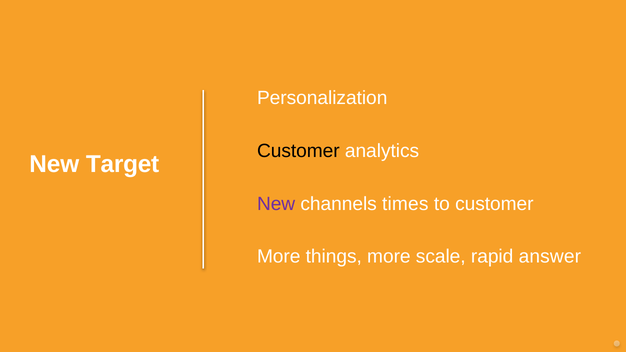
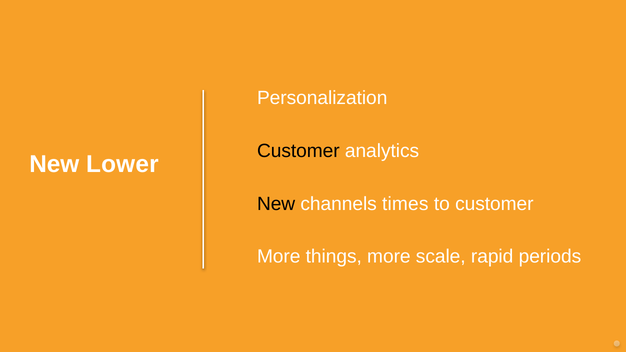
Target: Target -> Lower (122, 164)
New colour: purple -> black (276, 204)
answer: answer -> periods (550, 257)
